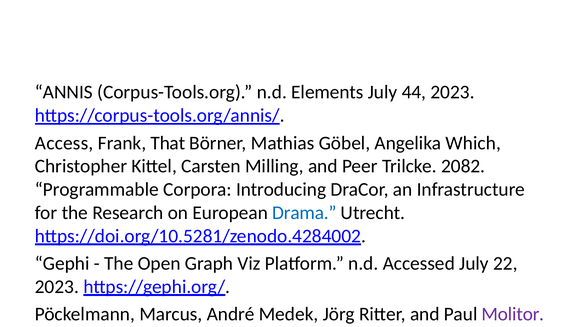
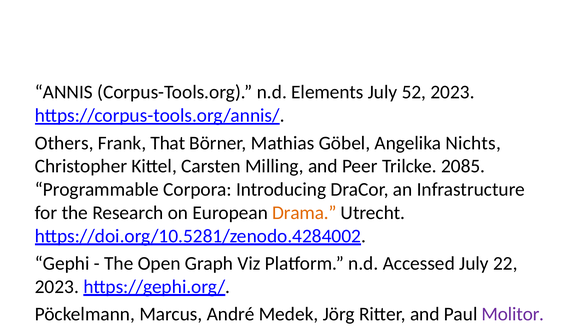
44: 44 -> 52 (414, 92)
Access: Access -> Others (64, 143)
Which: Which -> Nichts (473, 143)
2082: 2082 -> 2085 (463, 166)
Drama colour: blue -> orange (304, 213)
